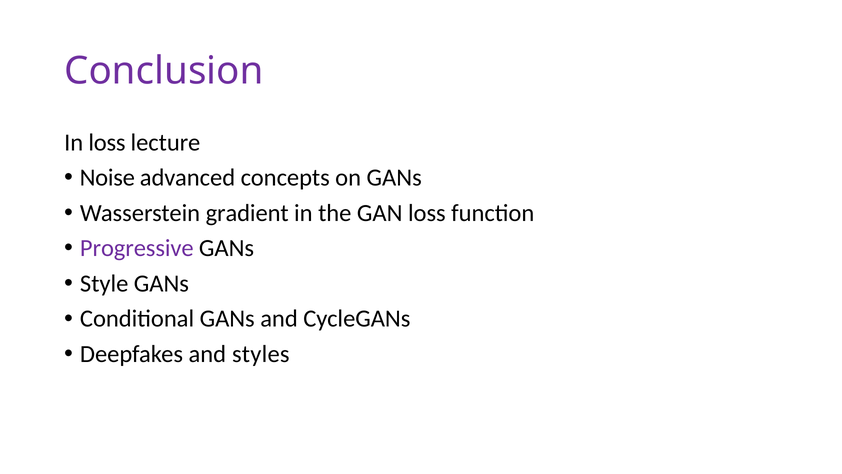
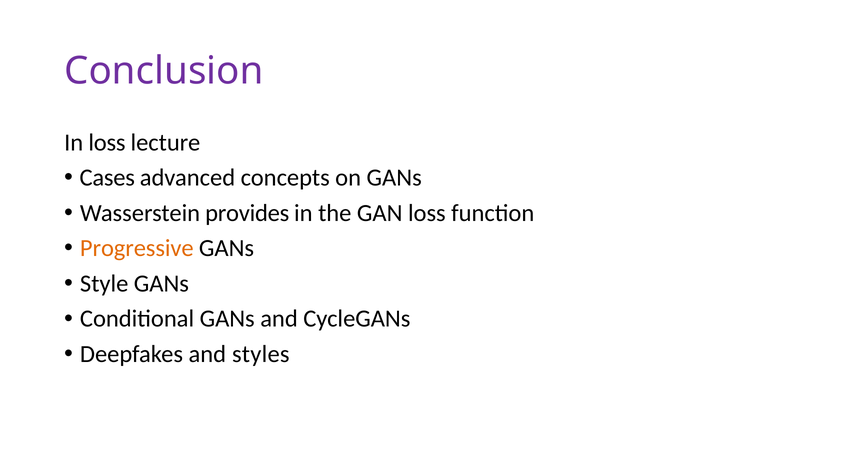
Noise: Noise -> Cases (107, 178)
gradient: gradient -> provides (247, 213)
Progressive colour: purple -> orange (137, 248)
